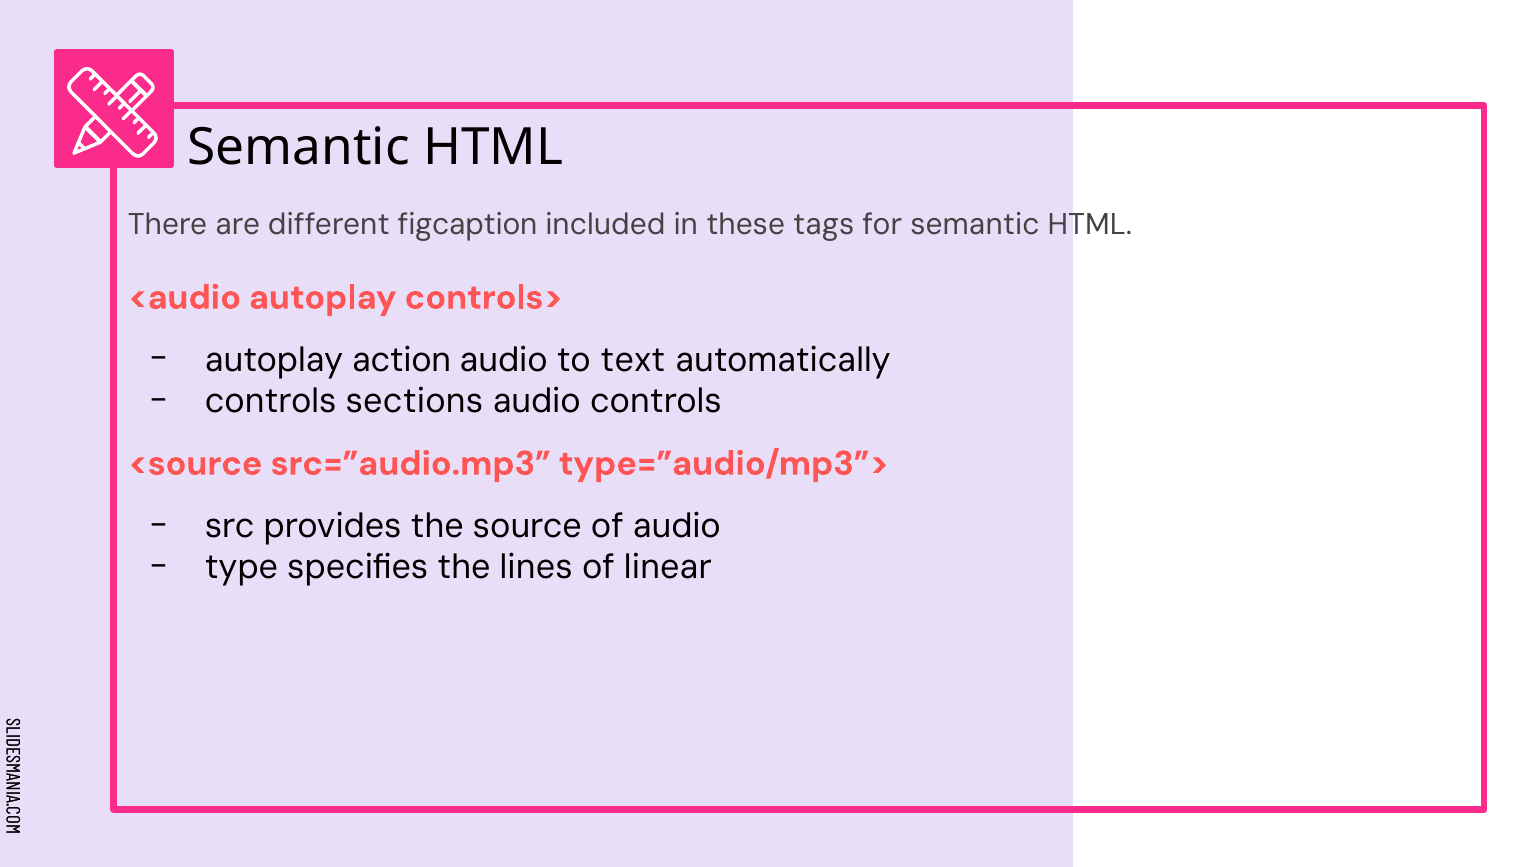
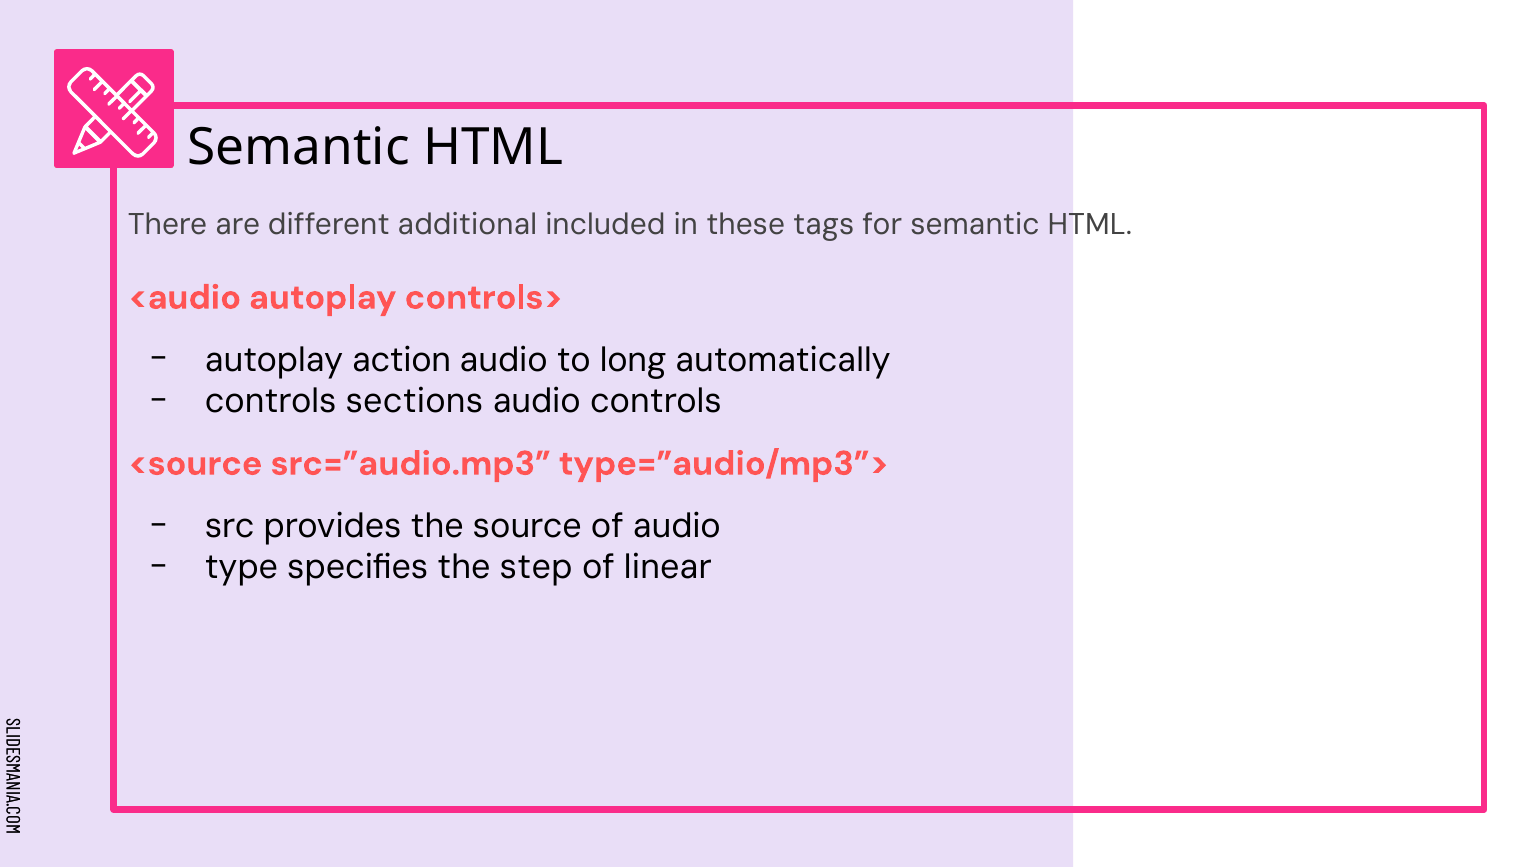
figcaption: figcaption -> additional (467, 224)
text: text -> long (633, 360)
lines: lines -> step (536, 567)
